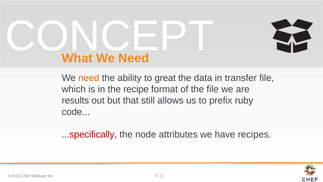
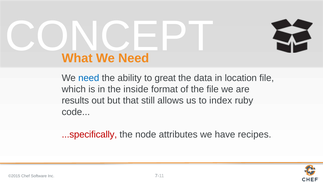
need colour: orange -> blue (89, 78)
transfer: transfer -> location (241, 78)
recipe: recipe -> inside (136, 89)
prefix: prefix -> index (221, 100)
